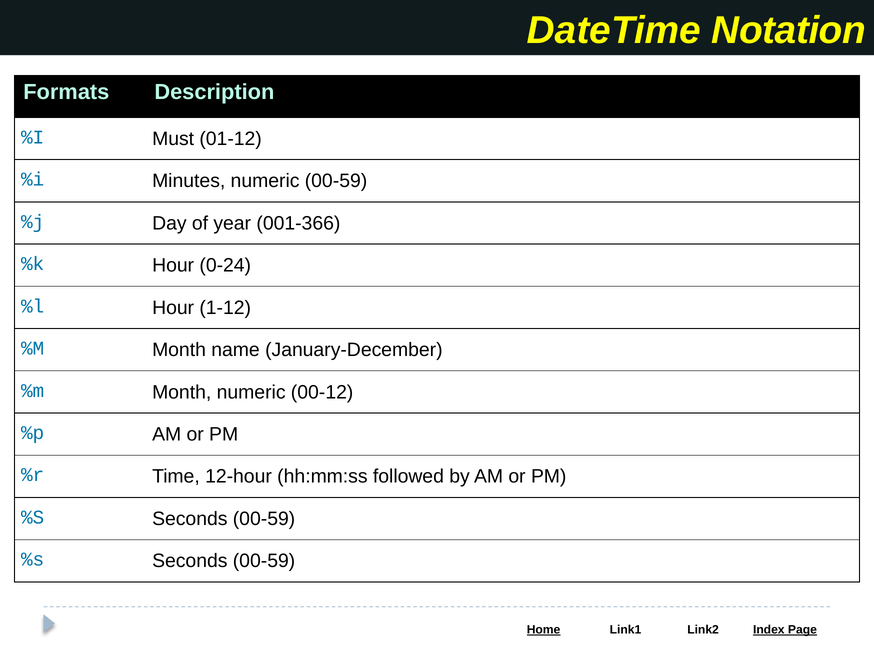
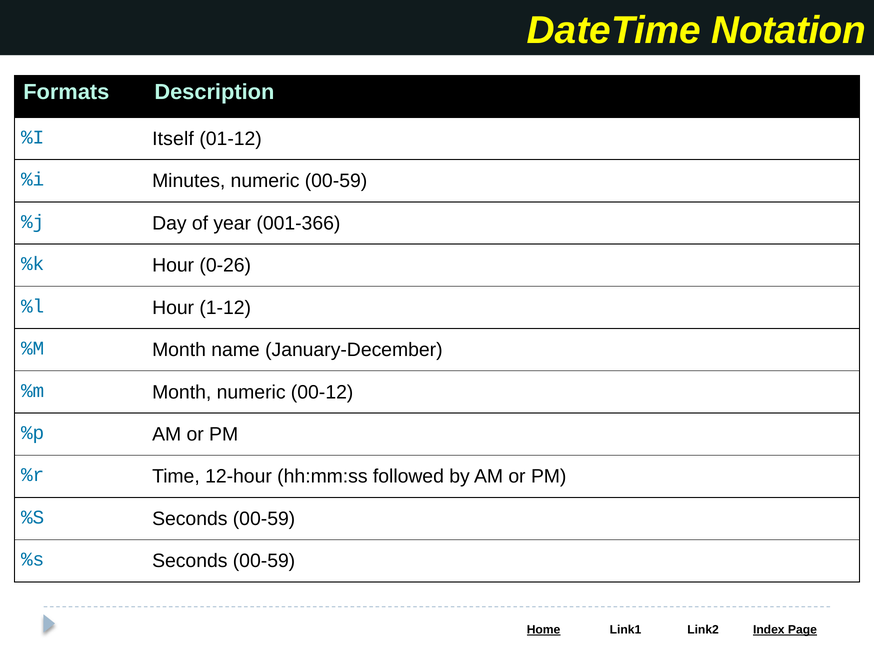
Must: Must -> Itself (173, 139)
0-24: 0-24 -> 0-26 (225, 266)
